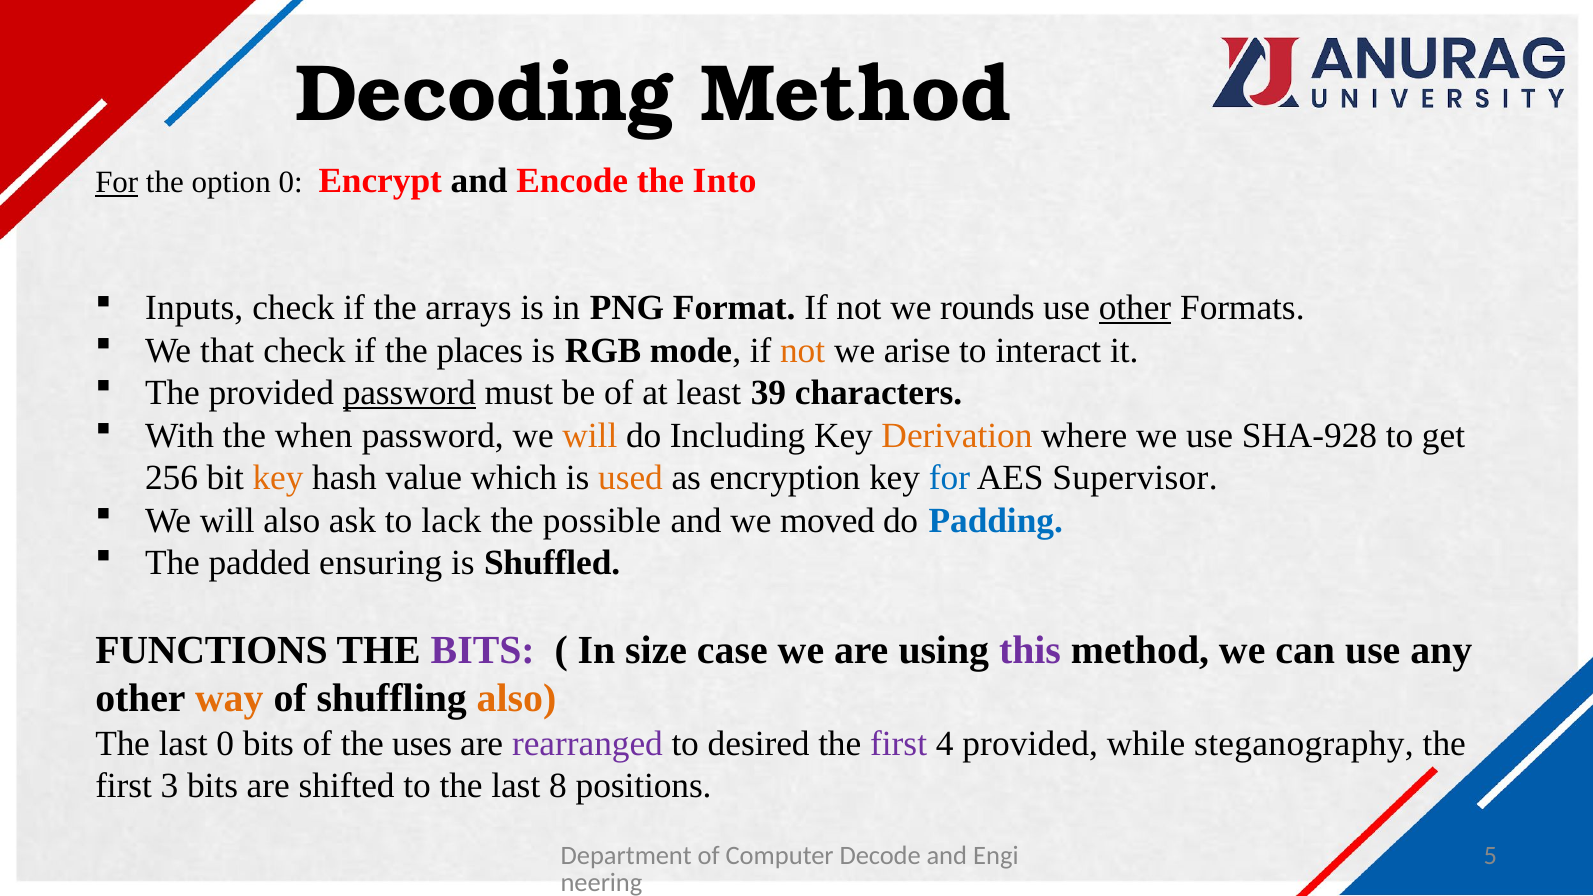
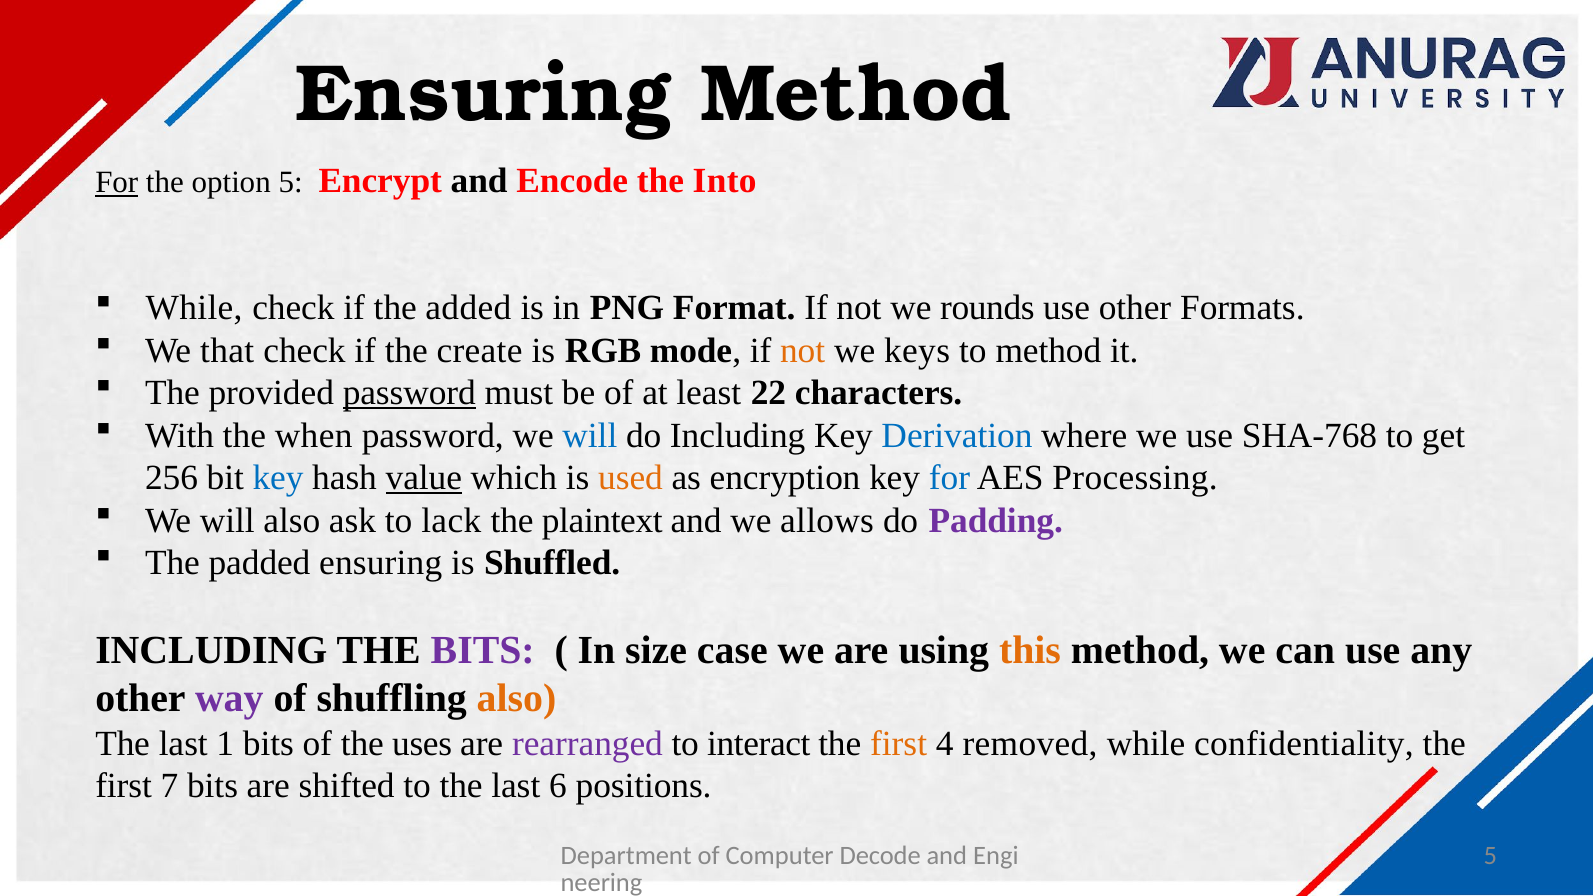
Decoding: Decoding -> Ensuring (484, 94)
option 0: 0 -> 5 (291, 182)
Inputs: Inputs -> While (194, 308)
arrays: arrays -> added (468, 308)
other underline: present -> none (1135, 308)
places: places -> create (480, 351)
arise: arise -> keys (917, 351)
to interact: interact -> method (1048, 351)
39: 39 -> 22 (769, 393)
will colour: orange -> blue (590, 436)
Derivation colour: orange -> blue (957, 436)
SHA-928: SHA-928 -> SHA-768 (1309, 436)
key colour: orange -> blue (278, 478)
value underline: none -> present (424, 478)
Supervisor: Supervisor -> Processing (1135, 478)
possible: possible -> plaintext (602, 521)
moved: moved -> allows (827, 521)
Padding colour: blue -> purple (996, 521)
FUNCTIONS: FUNCTIONS -> INCLUDING (211, 651)
this colour: purple -> orange (1030, 651)
way colour: orange -> purple (229, 699)
last 0: 0 -> 1 (225, 743)
desired: desired -> interact (759, 743)
first colour: purple -> orange (899, 743)
4 provided: provided -> removed (1030, 743)
steganography: steganography -> confidentiality (1304, 743)
3: 3 -> 7 (170, 786)
8: 8 -> 6 (558, 786)
